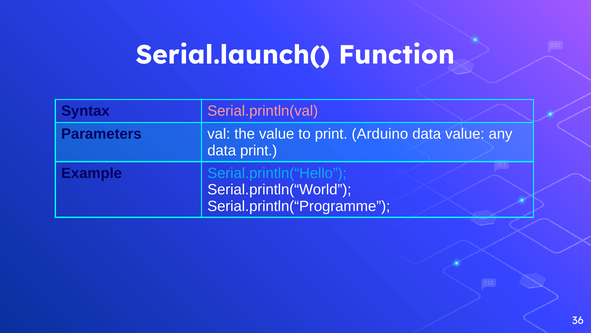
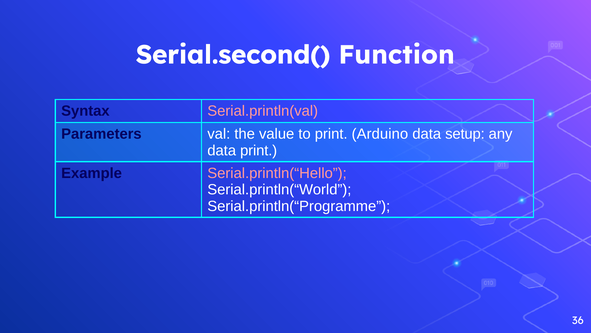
Serial.launch(: Serial.launch( -> Serial.second( (233, 55)
data value: value -> setup (465, 134)
Serial.println(“Hello colour: light blue -> pink (277, 173)
